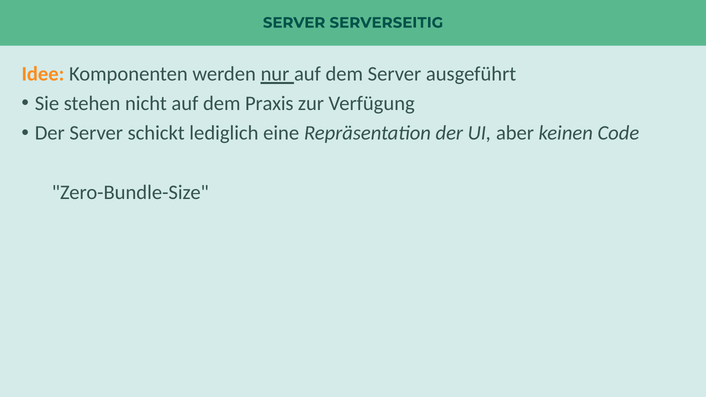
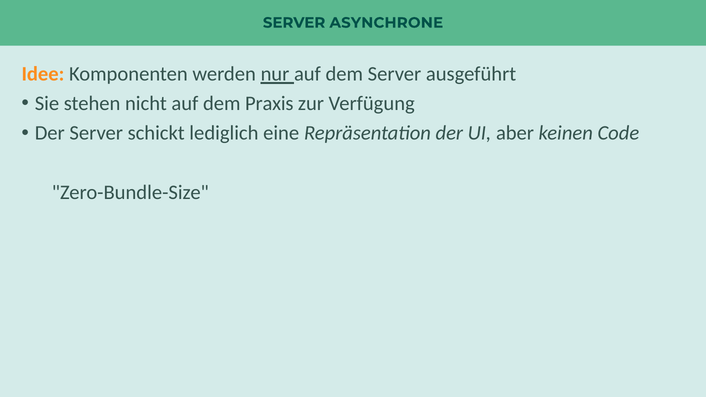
SERVERSEITIG: SERVERSEITIG -> ASYNCHRONE (386, 23)
